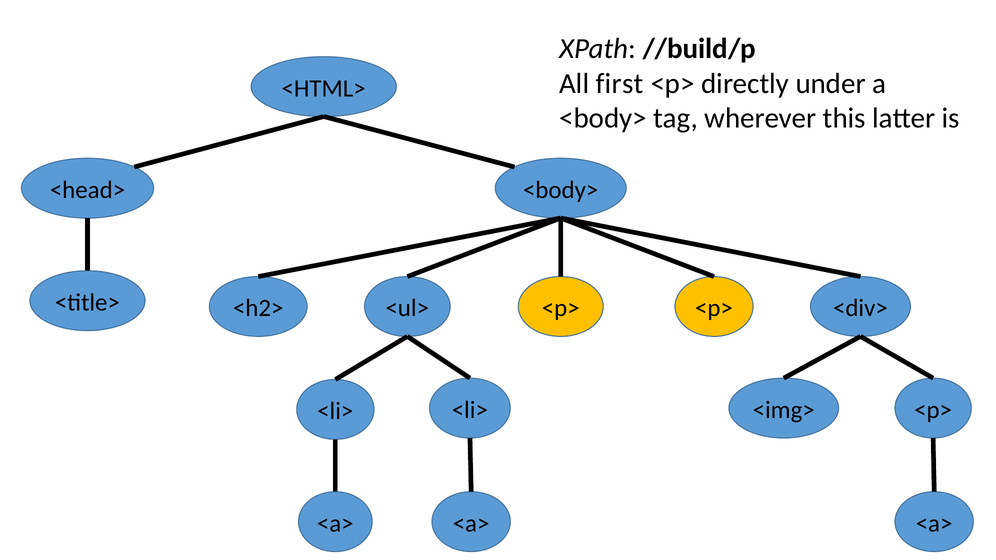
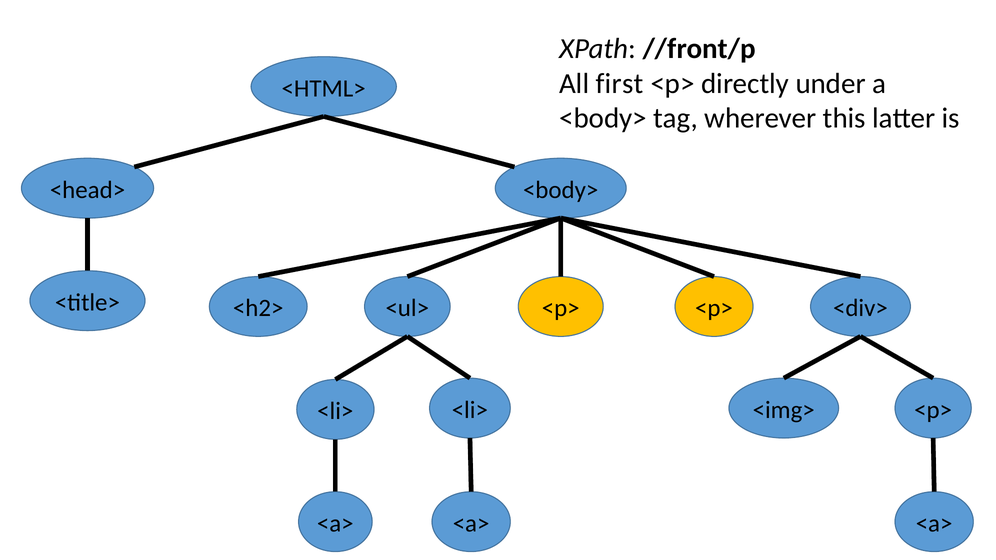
//build/p: //build/p -> //front/p (699, 49)
